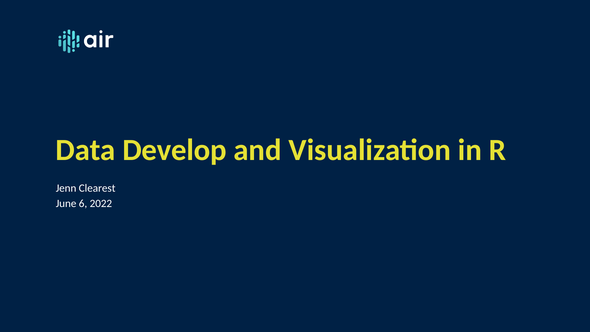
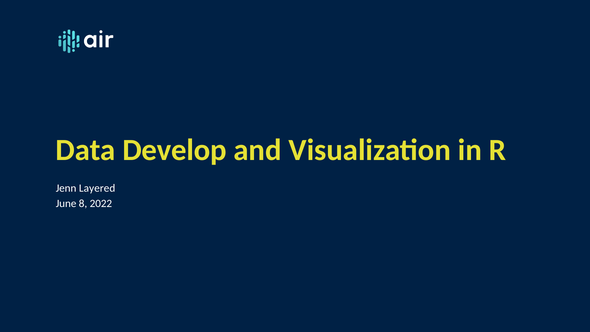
Clearest: Clearest -> Layered (97, 188)
6: 6 -> 8 (83, 203)
